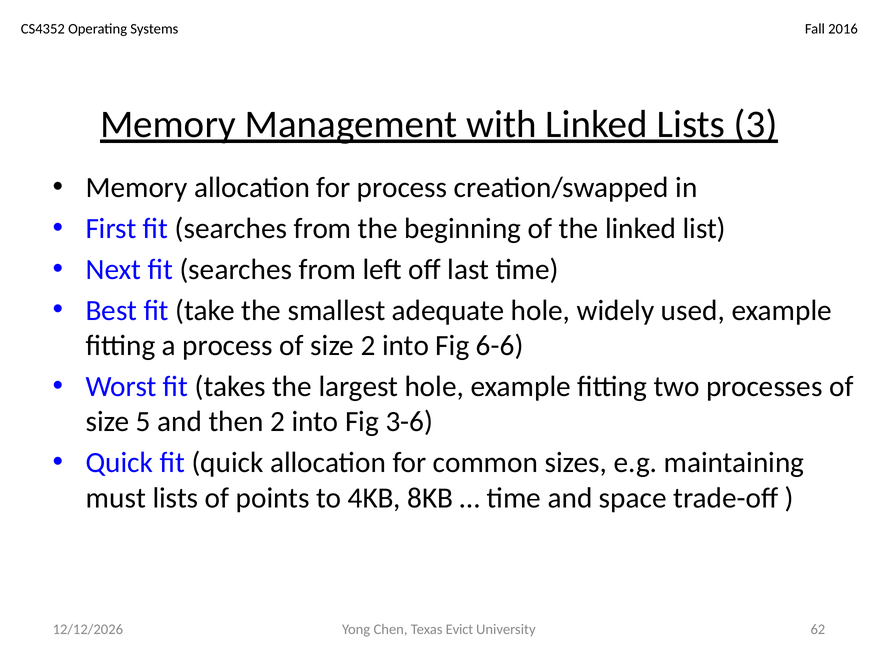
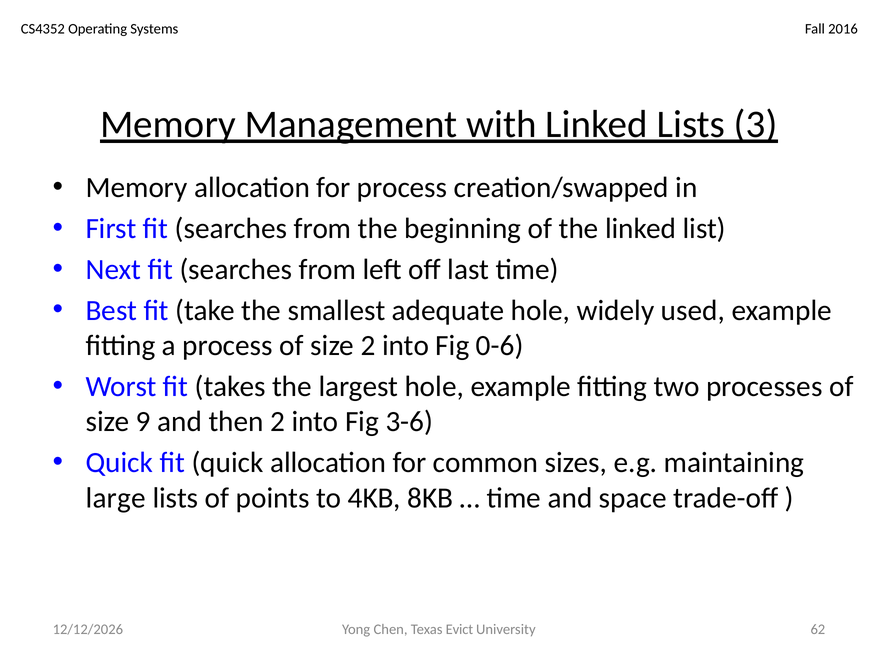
6-6: 6-6 -> 0-6 (500, 345)
5: 5 -> 9 (143, 421)
must: must -> large (116, 498)
